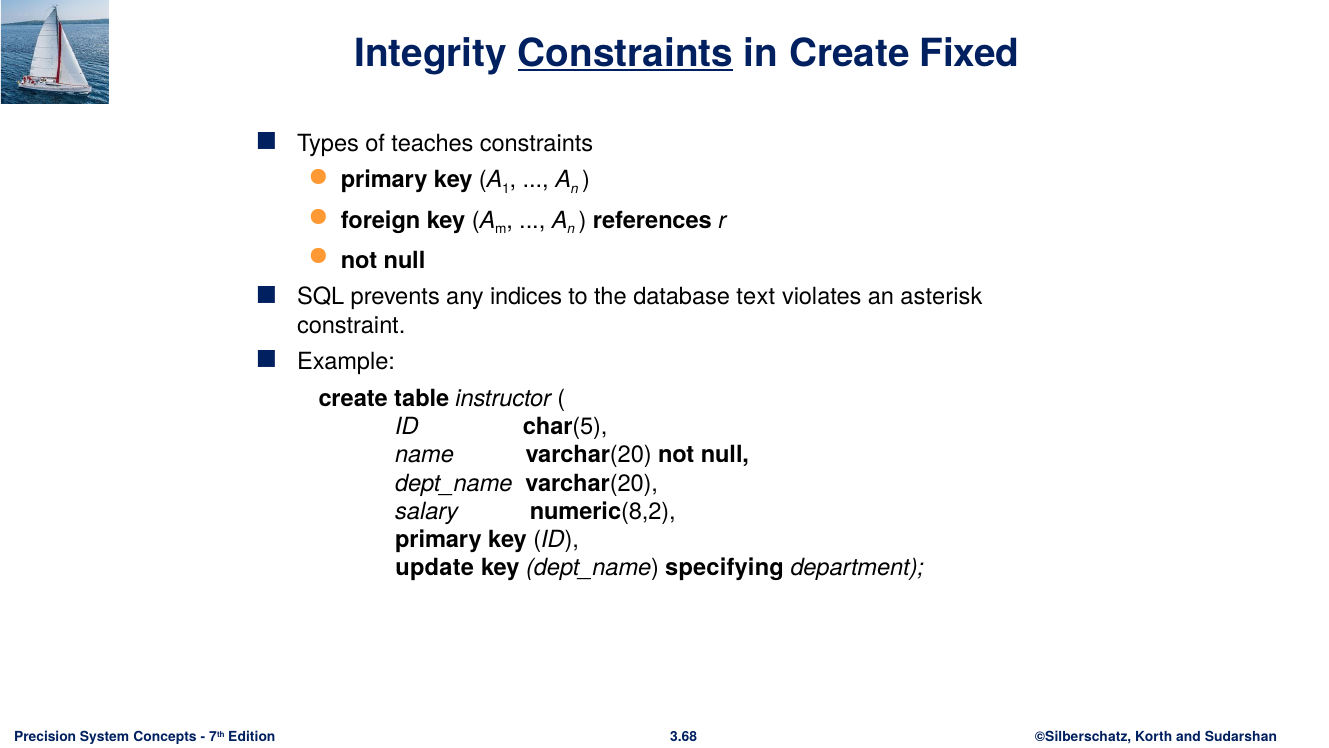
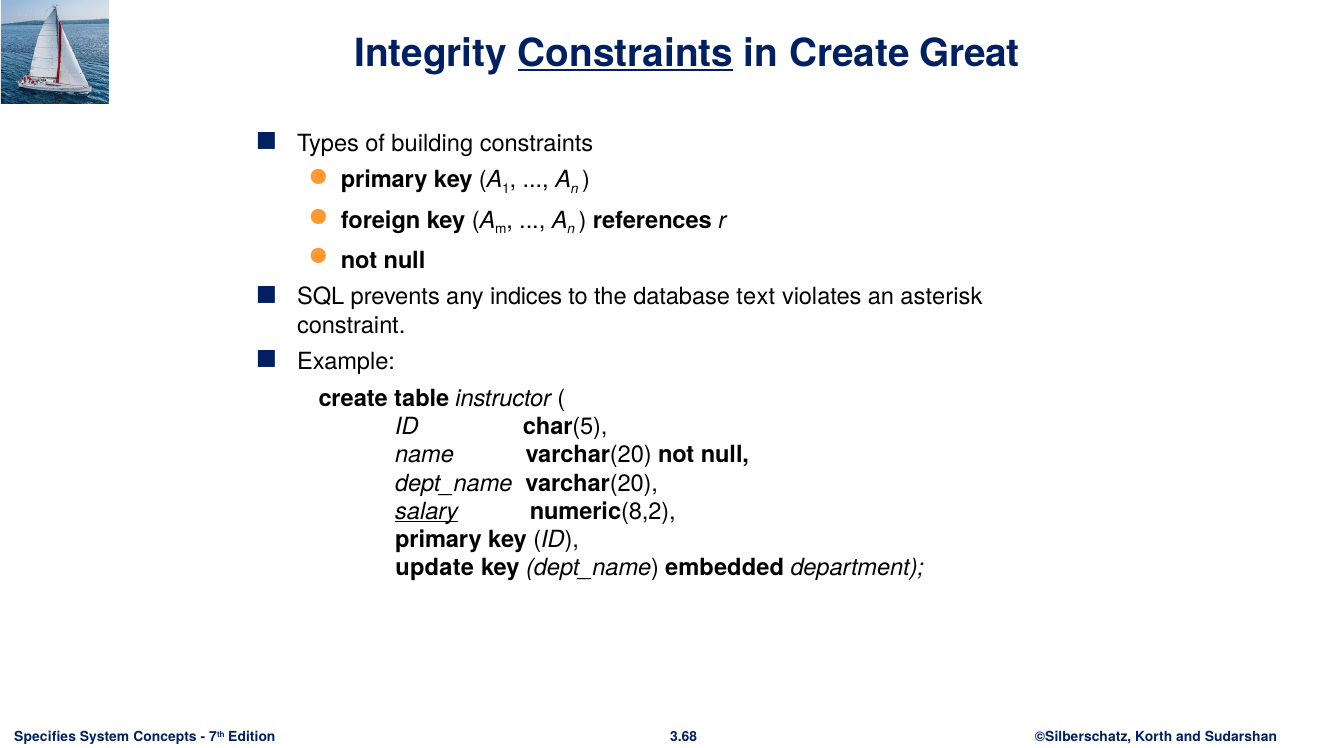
Fixed: Fixed -> Great (970, 53)
teaches: teaches -> building (432, 143)
salary underline: none -> present (427, 511)
specifying: specifying -> embedded (725, 568)
Precision: Precision -> Specifies (45, 737)
